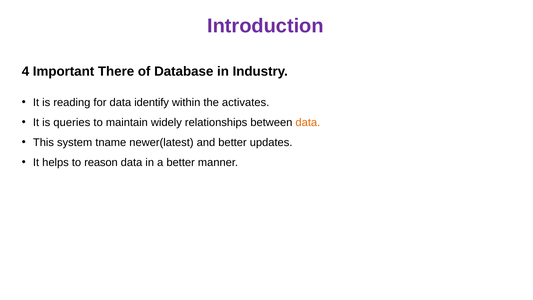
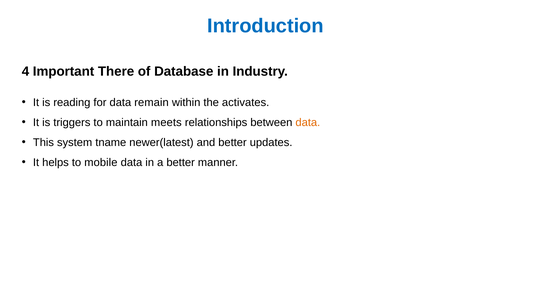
Introduction colour: purple -> blue (265, 26)
identify: identify -> remain (152, 102)
queries: queries -> triggers (72, 122)
widely: widely -> meets (166, 122)
reason: reason -> mobile (101, 162)
